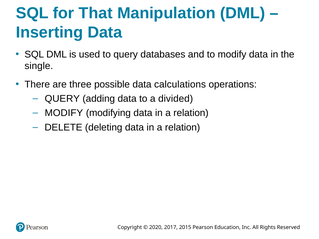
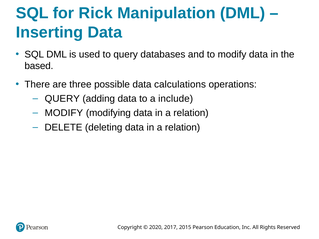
That: That -> Rick (96, 13)
single: single -> based (39, 66)
divided: divided -> include (176, 99)
